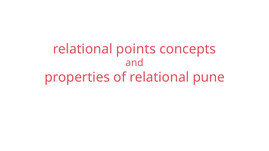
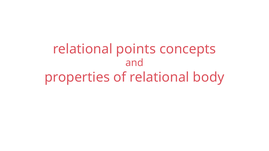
pune: pune -> body (209, 77)
